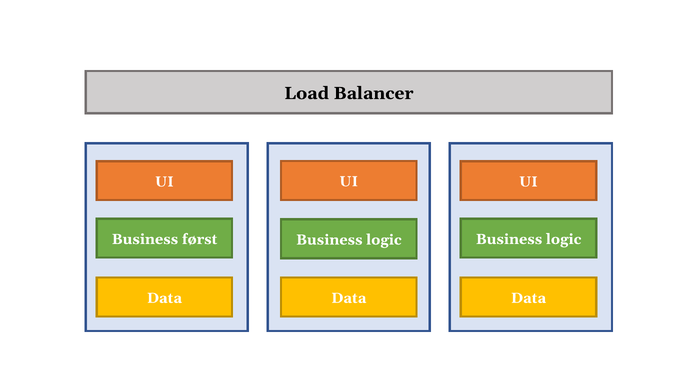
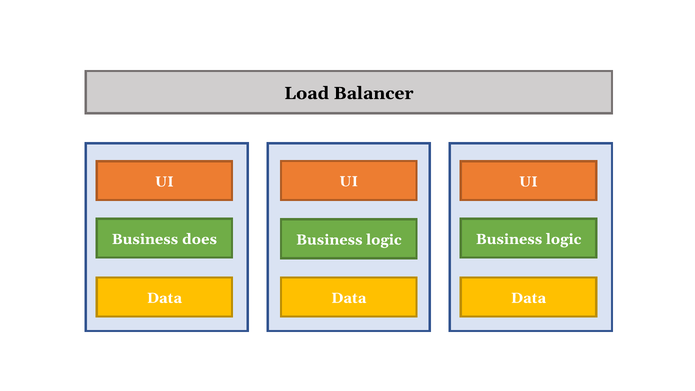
først: først -> does (199, 239)
